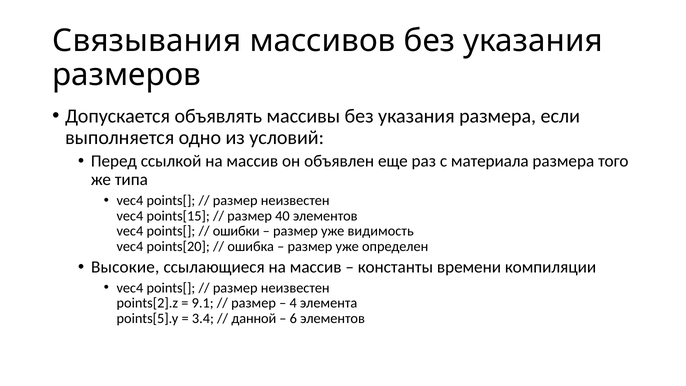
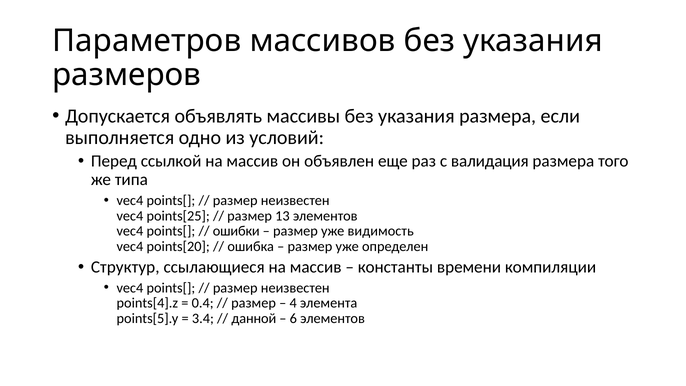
Связывания: Связывания -> Параметров (147, 41)
материала: материала -> валидация (490, 161)
points[15: points[15 -> points[25 (178, 216)
40: 40 -> 13 (282, 216)
Высокие: Высокие -> Структур (125, 267)
points[2].z: points[2].z -> points[4].z (147, 303)
9.1: 9.1 -> 0.4 (203, 303)
